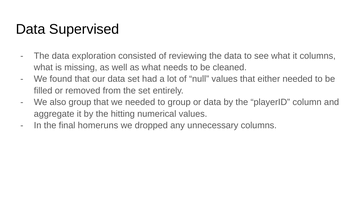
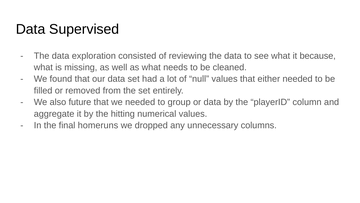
it columns: columns -> because (318, 56)
also group: group -> future (80, 102)
